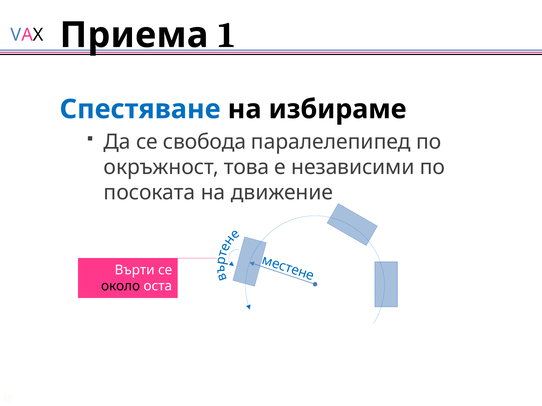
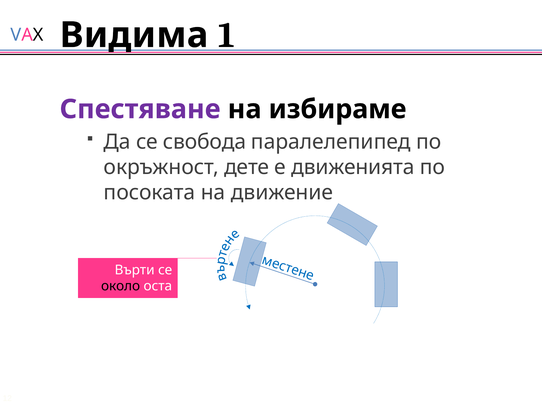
Приема: Приема -> Видима (134, 35)
Спестяване colour: blue -> purple (140, 109)
това: това -> дете (247, 167)
независими: независими -> движенията (353, 167)
